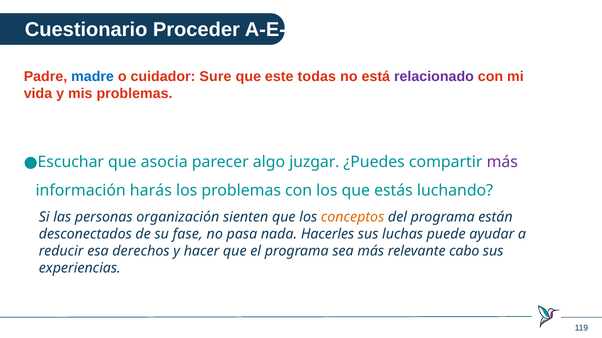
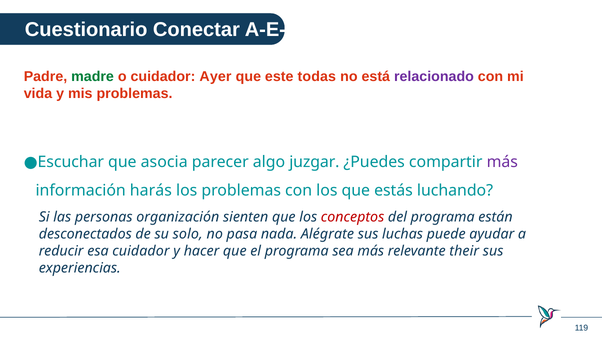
Proceder: Proceder -> Conectar (196, 29)
madre colour: blue -> green (93, 77)
Sure: Sure -> Ayer (215, 77)
conceptos colour: orange -> red (353, 217)
fase: fase -> solo (188, 234)
Hacerles: Hacerles -> Alégrate (327, 234)
esa derechos: derechos -> cuidador (141, 251)
cabo: cabo -> their (464, 251)
